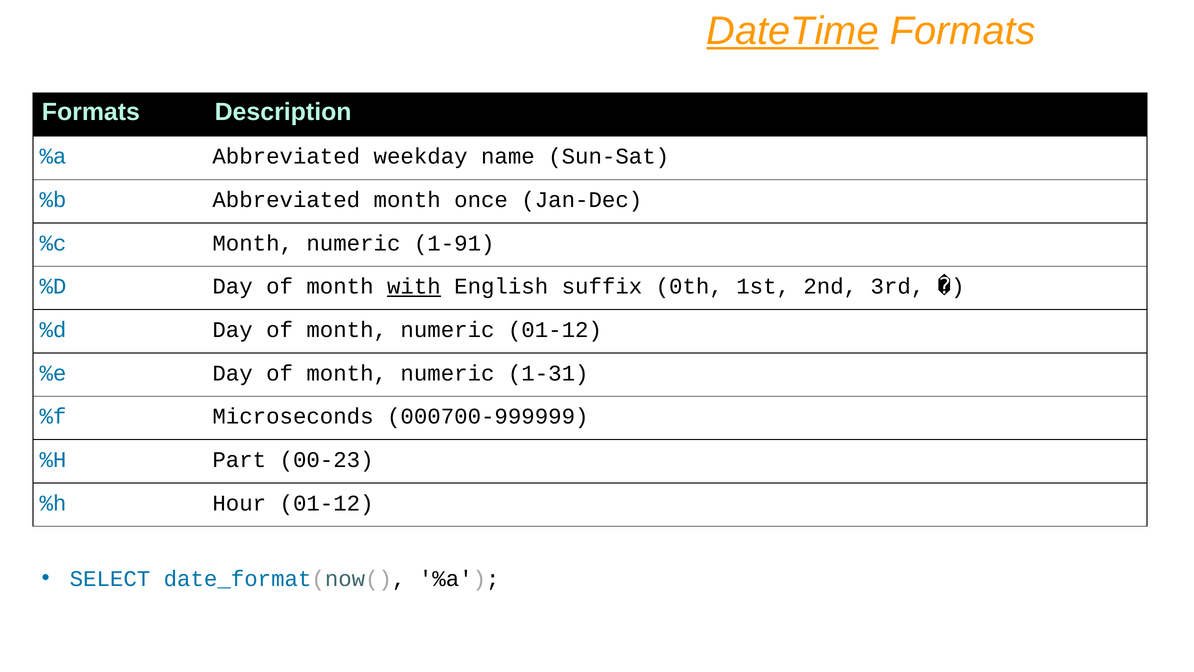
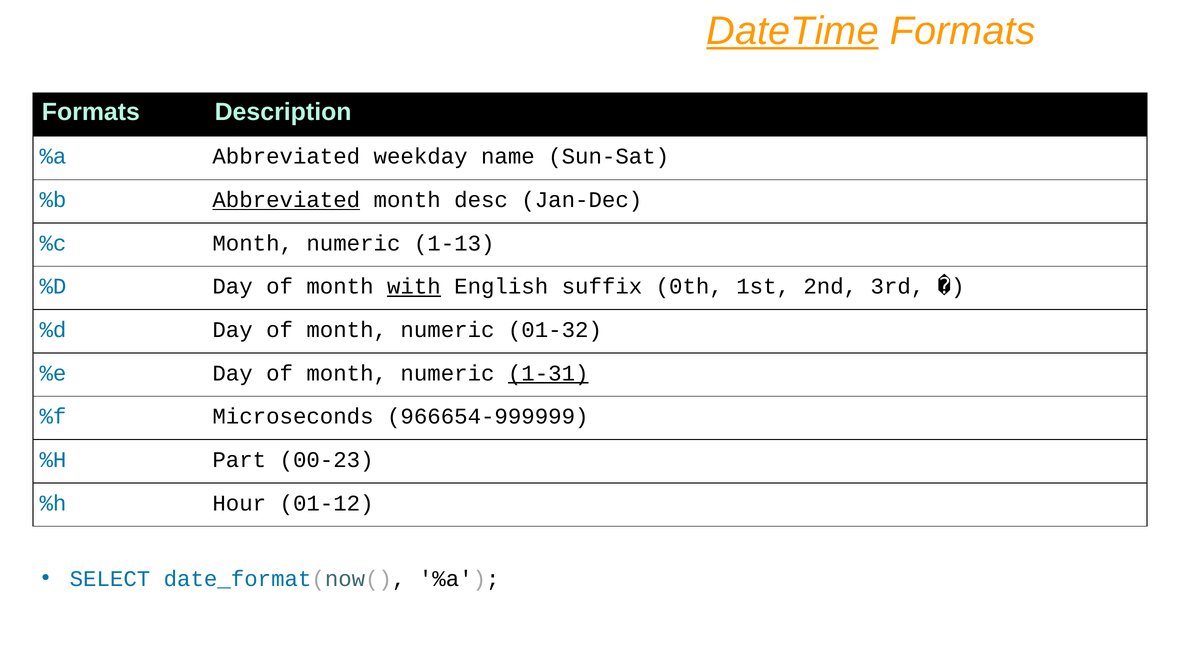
Abbreviated underline: none -> present (286, 200)
once: once -> desc (481, 200)
1-91: 1-91 -> 1-13 (454, 243)
numeric 01-12: 01-12 -> 01-32 (555, 330)
1-31 underline: none -> present (548, 373)
000700-999999: 000700-999999 -> 966654-999999 (488, 416)
